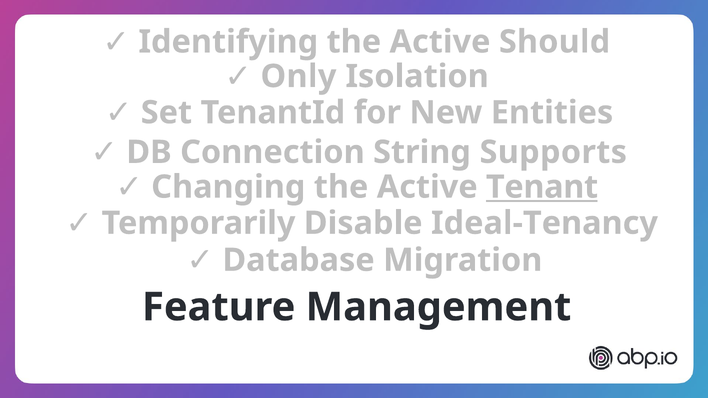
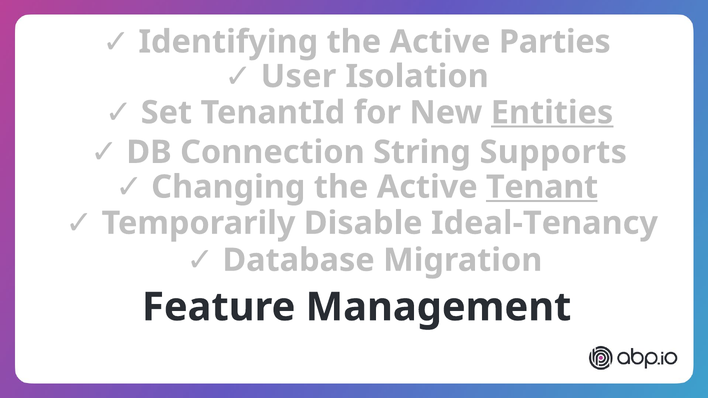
Should: Should -> Parties (555, 42)
Only: Only -> User (298, 76)
Entities underline: none -> present (552, 113)
